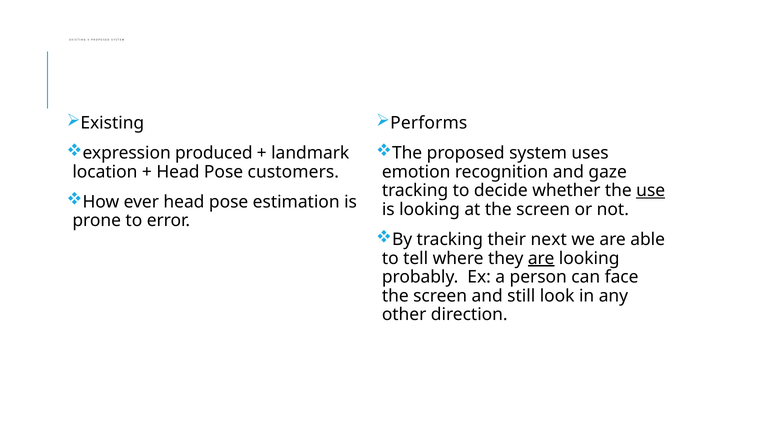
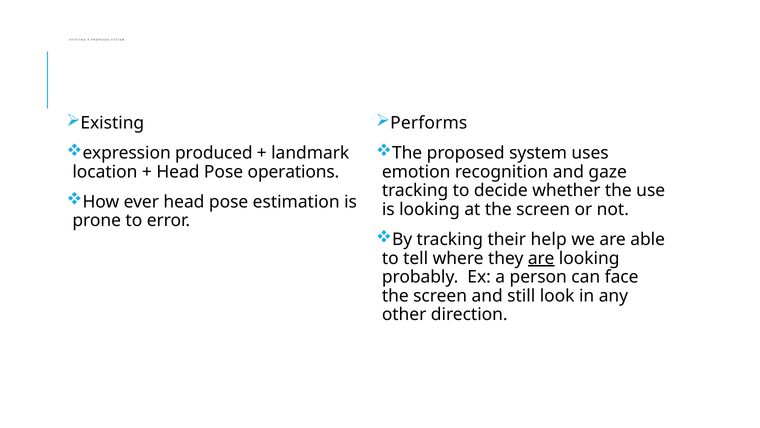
customers: customers -> operations (293, 172)
use underline: present -> none (651, 190)
next: next -> help (549, 239)
